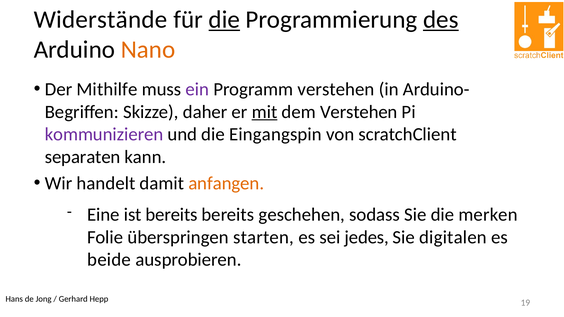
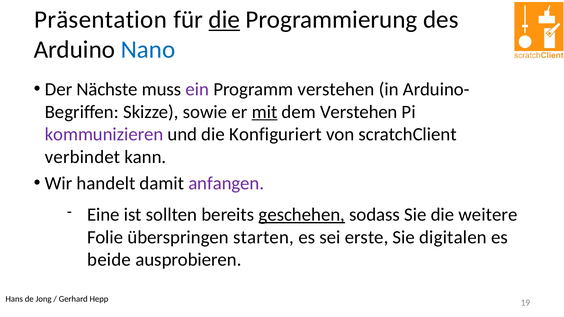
Widerstände: Widerstände -> Präsentation (101, 20)
des underline: present -> none (441, 20)
Nano colour: orange -> blue (148, 50)
Mithilfe: Mithilfe -> Nächste (107, 89)
daher: daher -> sowie (205, 112)
Eingangspin: Eingangspin -> Konfiguriert (275, 135)
separaten: separaten -> verbindet (83, 157)
anfangen colour: orange -> purple (226, 183)
ist bereits: bereits -> sollten (171, 215)
geschehen underline: none -> present (302, 215)
merken: merken -> weitere (488, 215)
jedes: jedes -> erste (367, 237)
